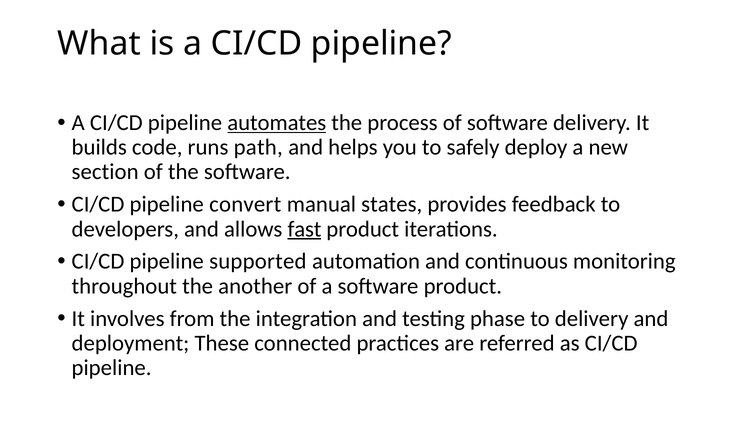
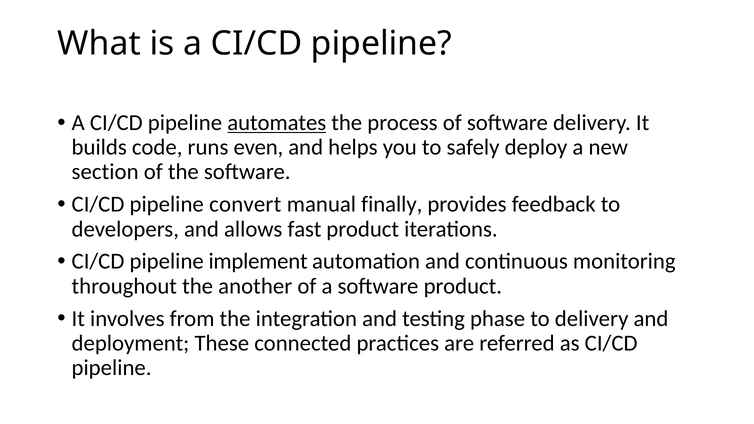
path: path -> even (258, 147)
states: states -> finally (392, 204)
fast underline: present -> none (304, 229)
supported: supported -> implement (258, 262)
